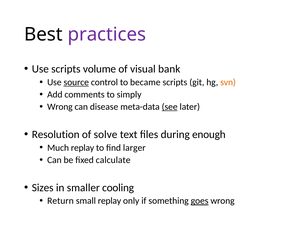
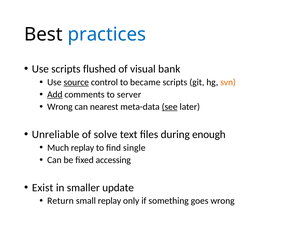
practices colour: purple -> blue (107, 34)
volume: volume -> flushed (99, 69)
Add underline: none -> present (55, 94)
simply: simply -> server (129, 94)
disease: disease -> nearest (104, 106)
Resolution: Resolution -> Unreliable (56, 134)
larger: larger -> single (134, 147)
calculate: calculate -> accessing (113, 159)
Sizes: Sizes -> Exist (43, 187)
cooling: cooling -> update (118, 187)
goes underline: present -> none (200, 200)
